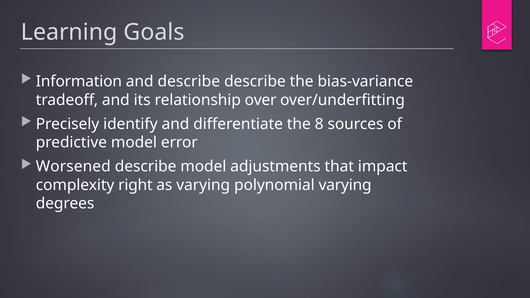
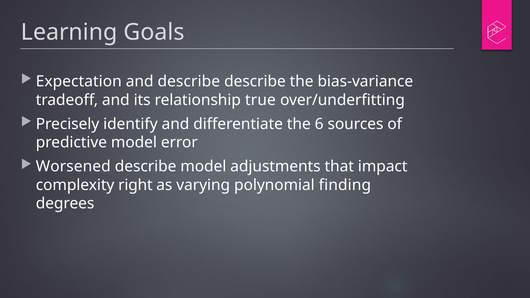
Information: Information -> Expectation (79, 81)
over: over -> true (260, 100)
8: 8 -> 6 (319, 124)
polynomial varying: varying -> finding (345, 185)
